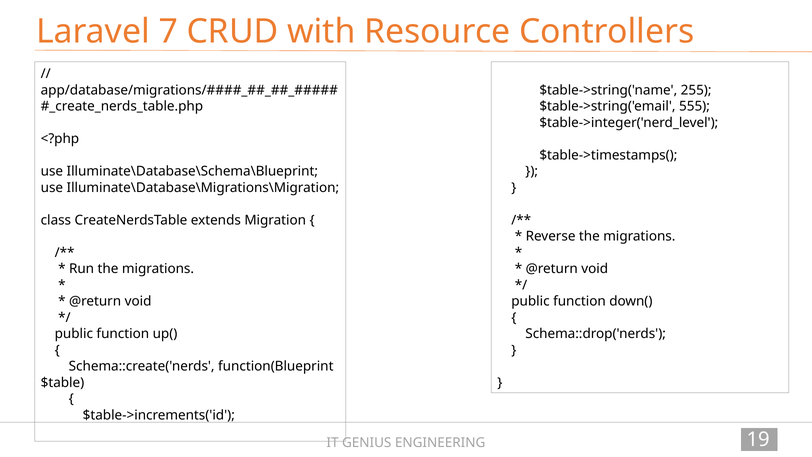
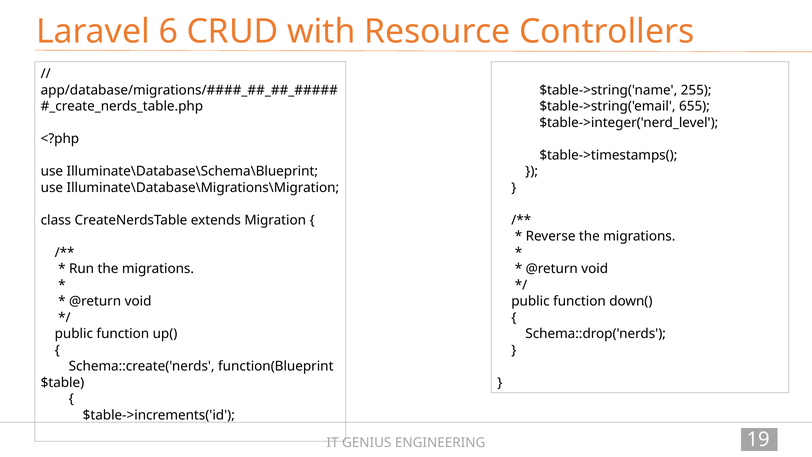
7: 7 -> 6 (168, 31)
555: 555 -> 655 (694, 106)
